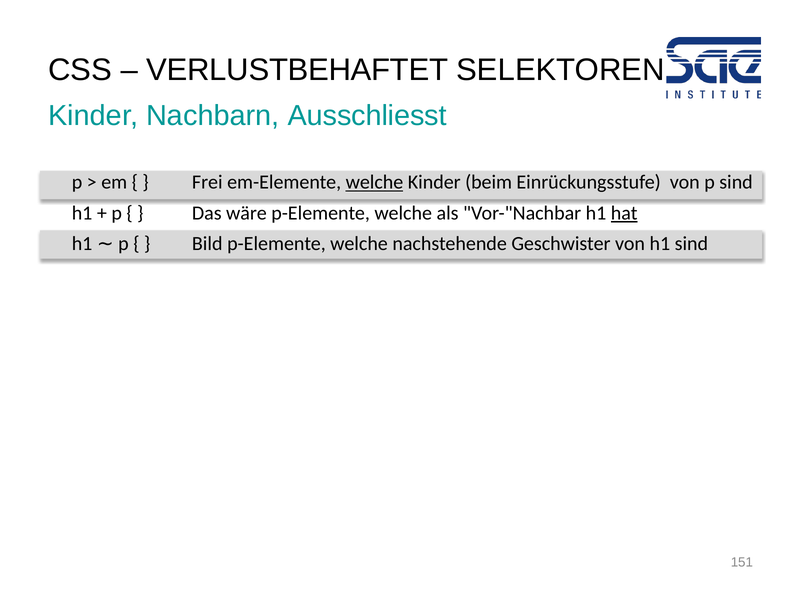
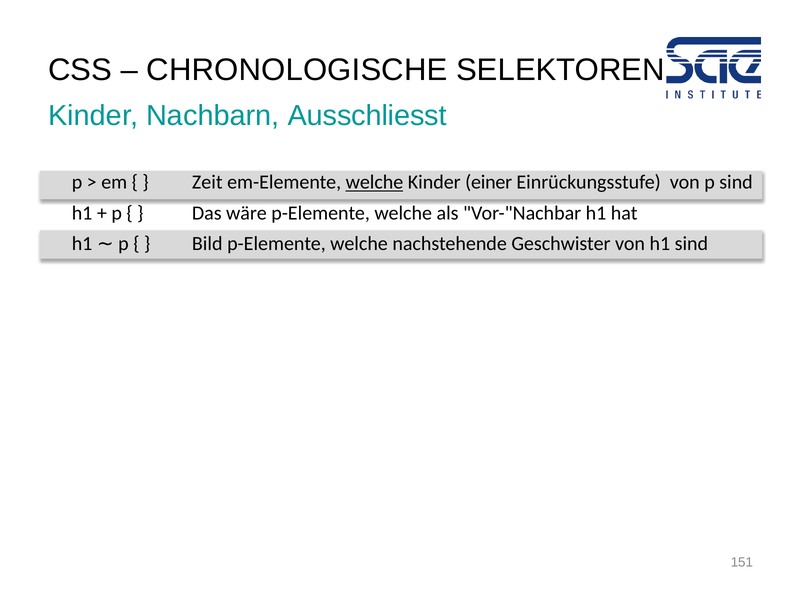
VERLUSTBEHAFTET: VERLUSTBEHAFTET -> CHRONOLOGISCHE (297, 70)
Frei: Frei -> Zeit (207, 182)
beim: beim -> einer (489, 182)
hat underline: present -> none (624, 213)
